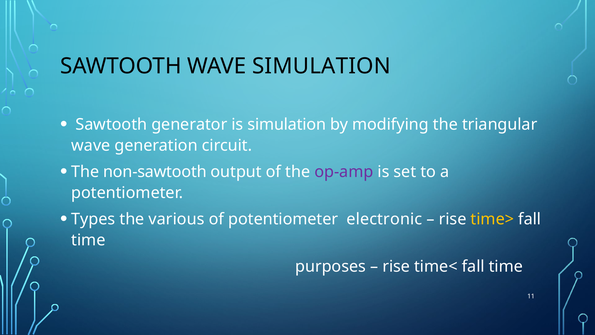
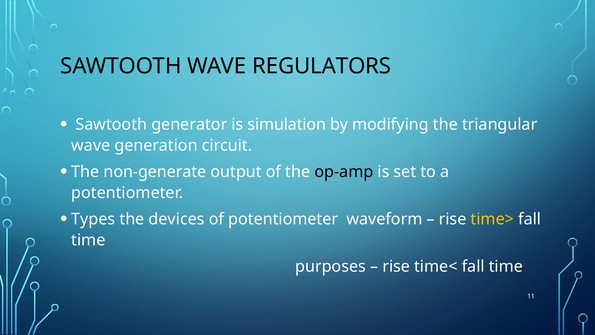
WAVE SIMULATION: SIMULATION -> REGULATORS (322, 66)
non-sawtooth: non-sawtooth -> non-generate (155, 172)
op-amp colour: purple -> black (344, 172)
various: various -> devices (177, 219)
electronic: electronic -> waveform (385, 219)
